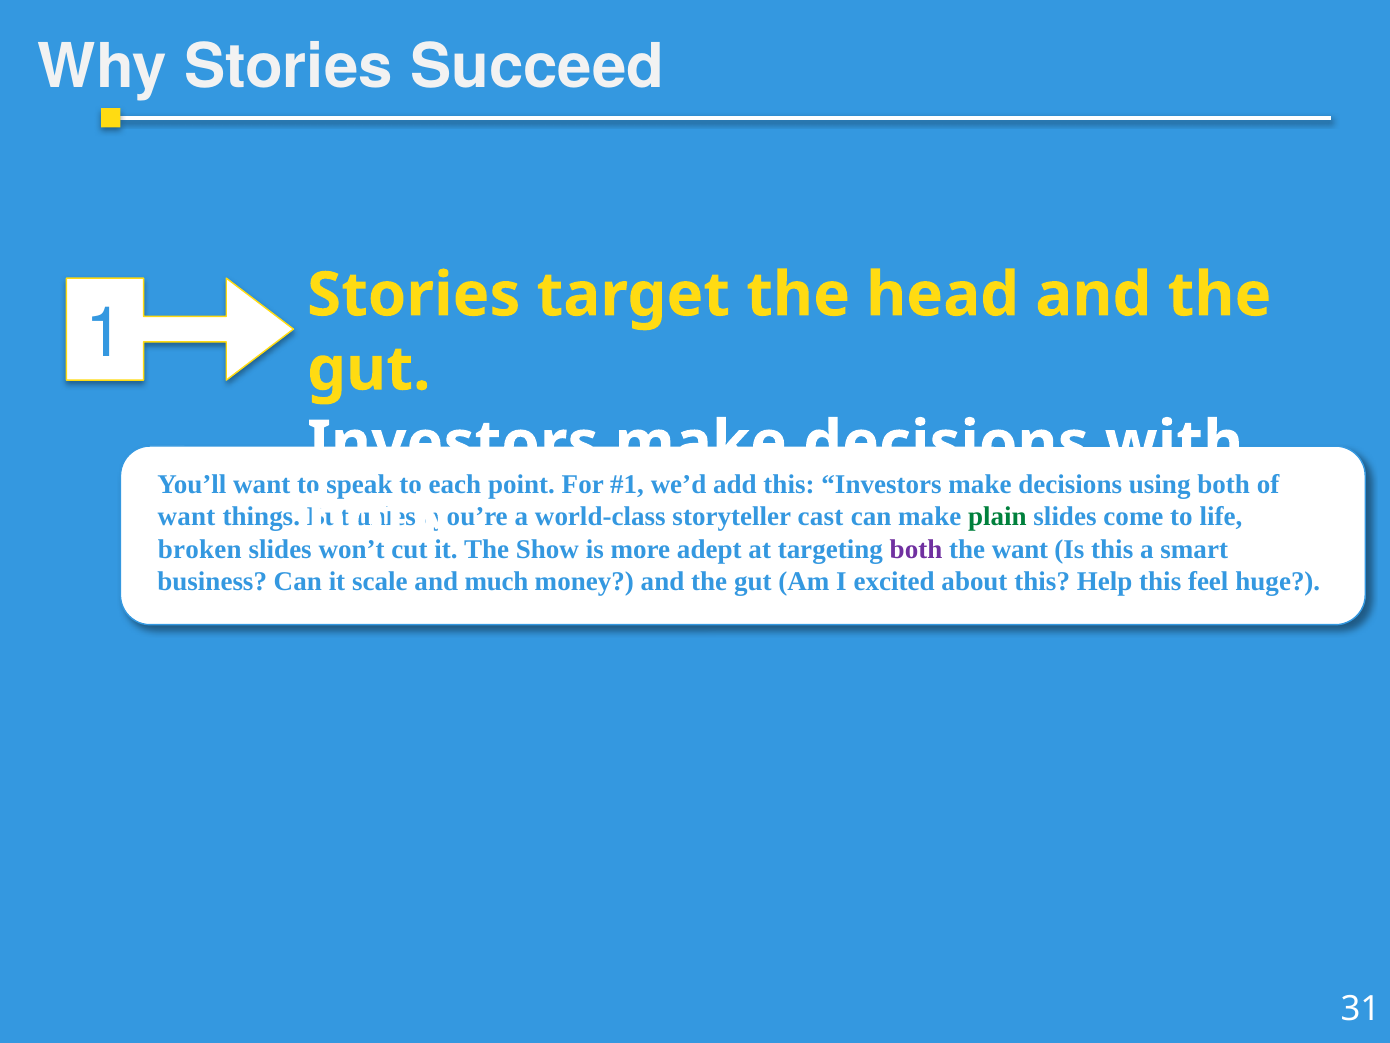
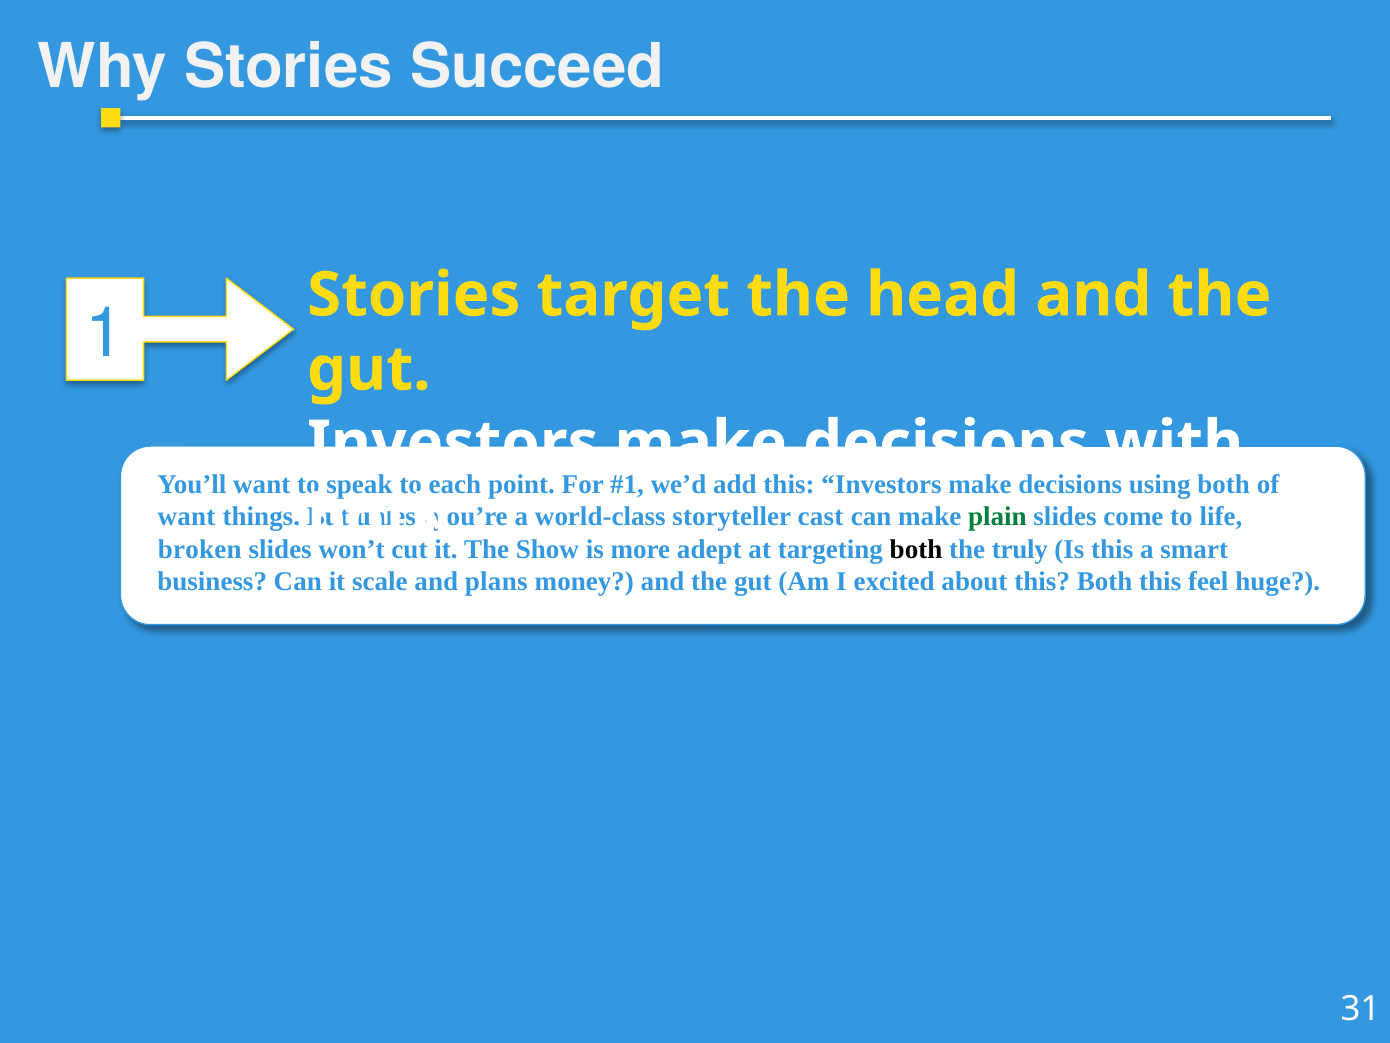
both colour: purple -> black (916, 549)
the want: want -> truly (1020, 549)
much: much -> plans (496, 581)
this Help: Help -> Both (1105, 581)
